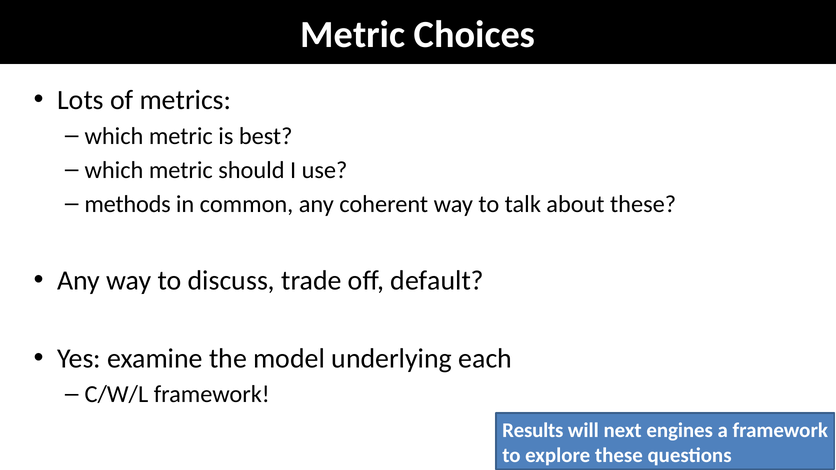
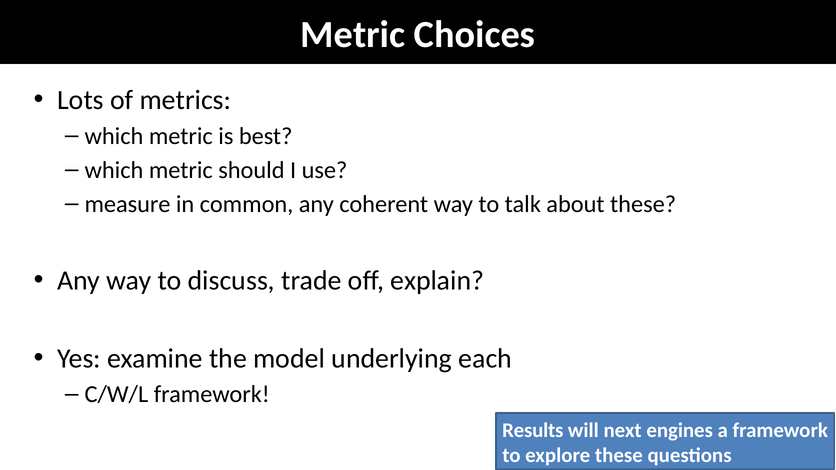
methods: methods -> measure (128, 204)
default: default -> explain (437, 281)
